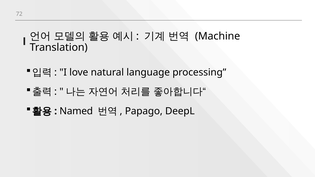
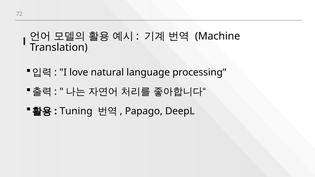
Named: Named -> Tuning (76, 111)
